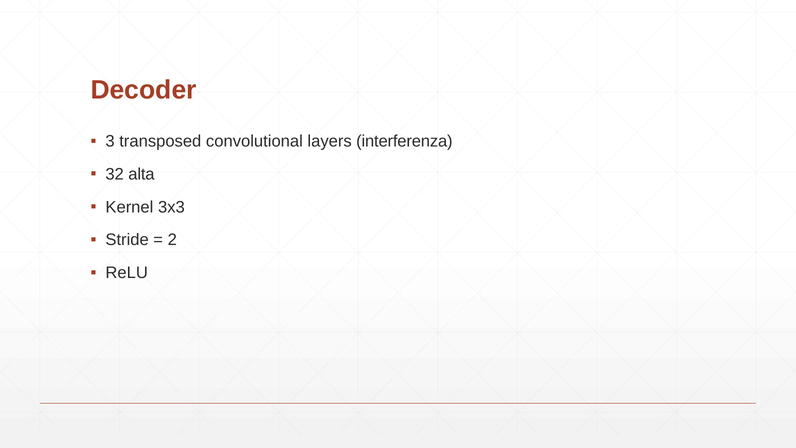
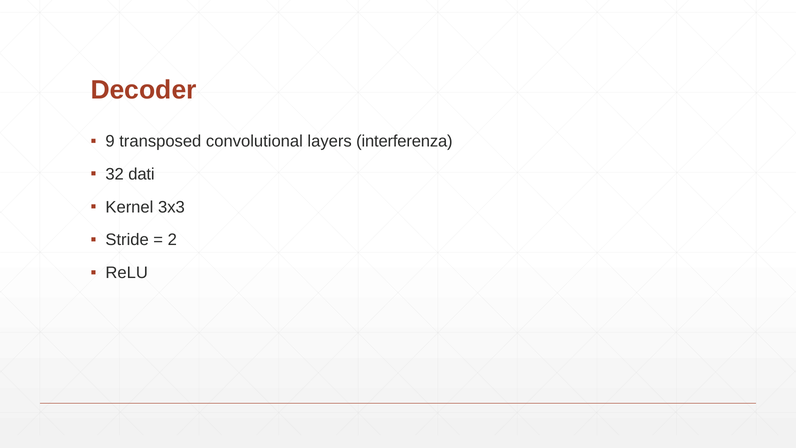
3: 3 -> 9 (110, 141)
alta: alta -> dati (141, 174)
